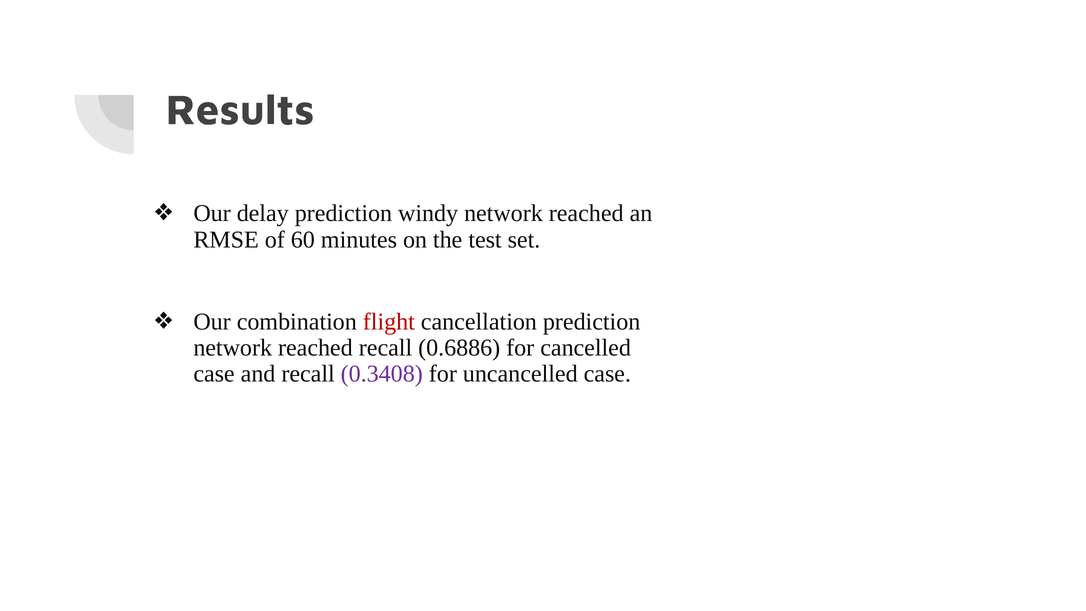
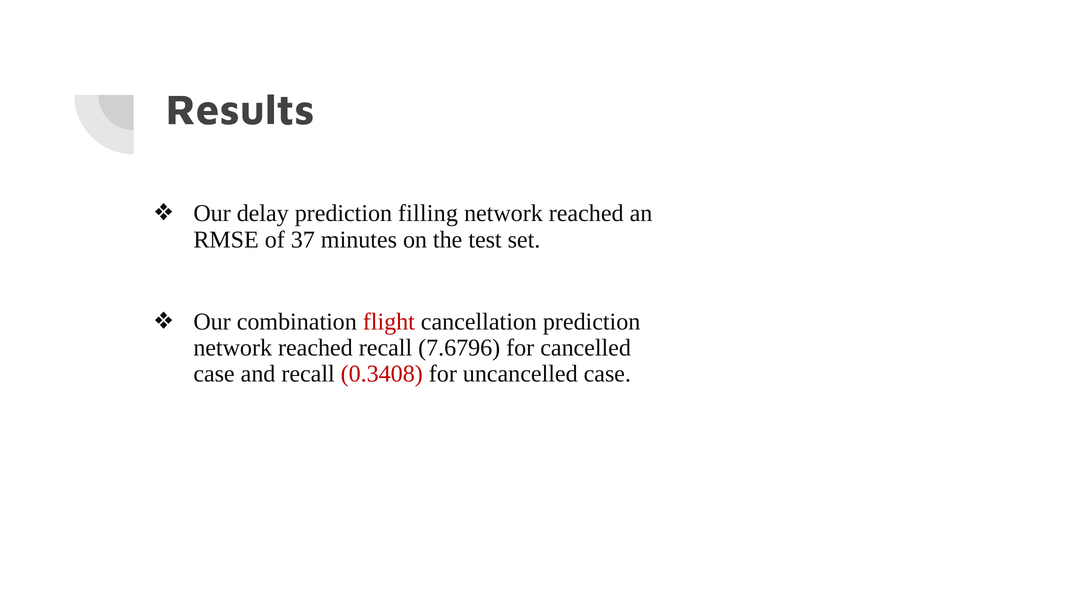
windy: windy -> filling (428, 213)
60: 60 -> 37 (303, 240)
0.6886: 0.6886 -> 7.6796 (459, 348)
0.3408 colour: purple -> red (382, 374)
